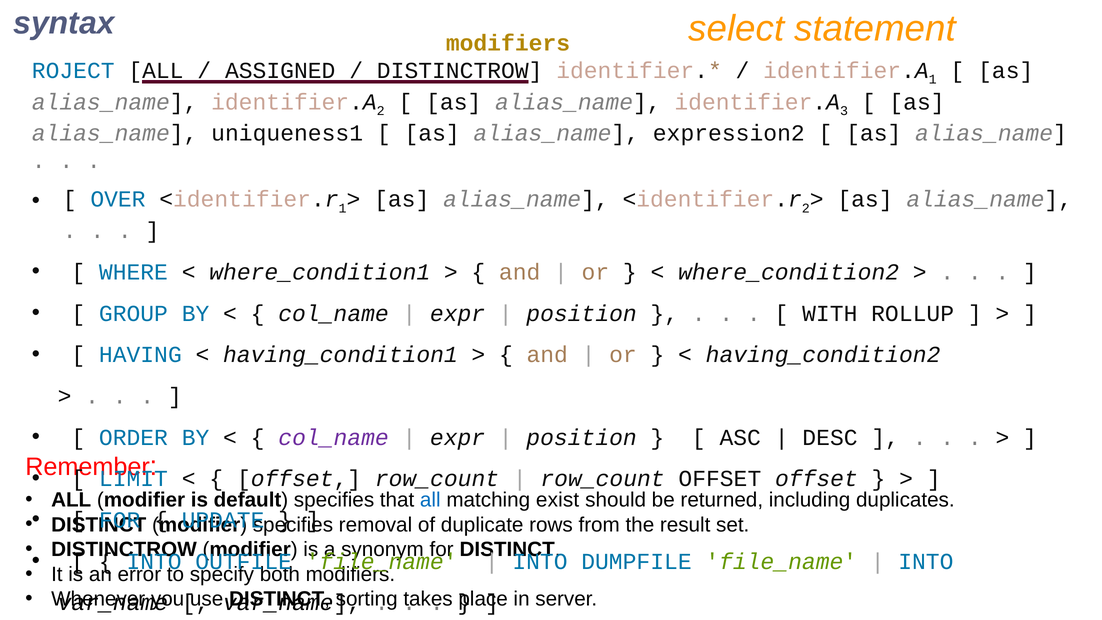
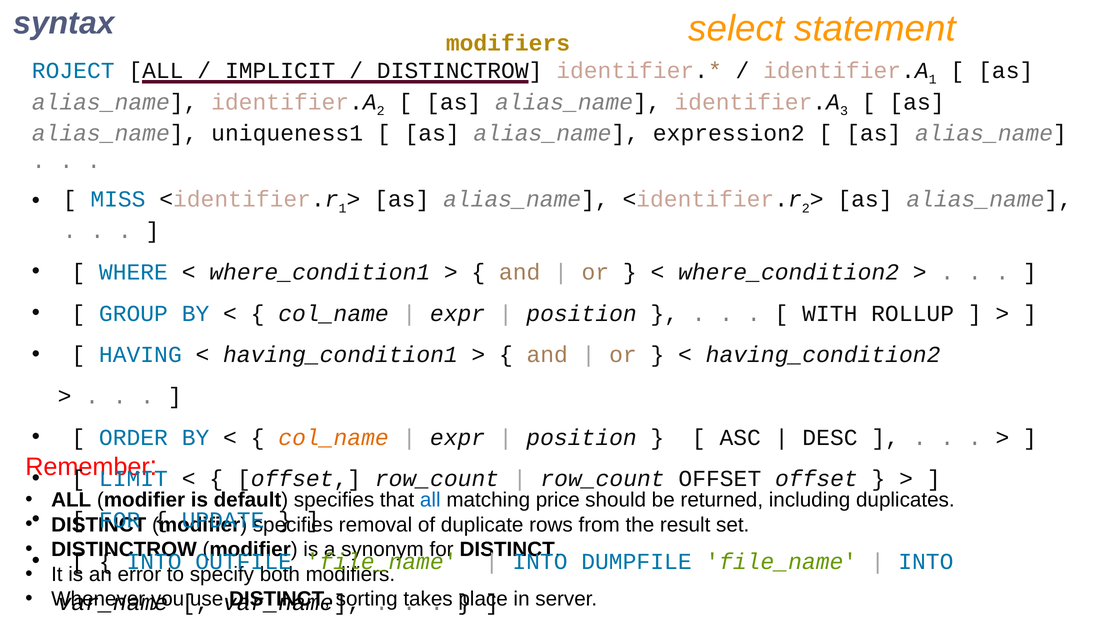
ASSIGNED: ASSIGNED -> IMPLICIT (280, 71)
OVER: OVER -> MISS (118, 199)
col_name colour: purple -> orange (334, 437)
exist: exist -> price (558, 500)
